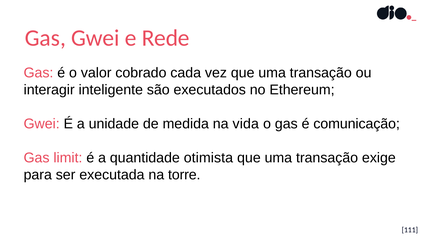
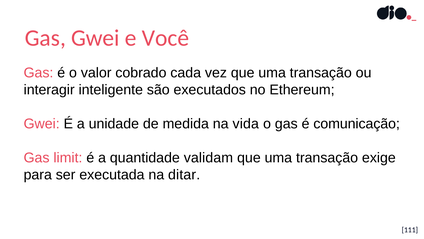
Rede: Rede -> Você (165, 38)
otimista: otimista -> validam (208, 157)
torre: torre -> ditar (184, 174)
